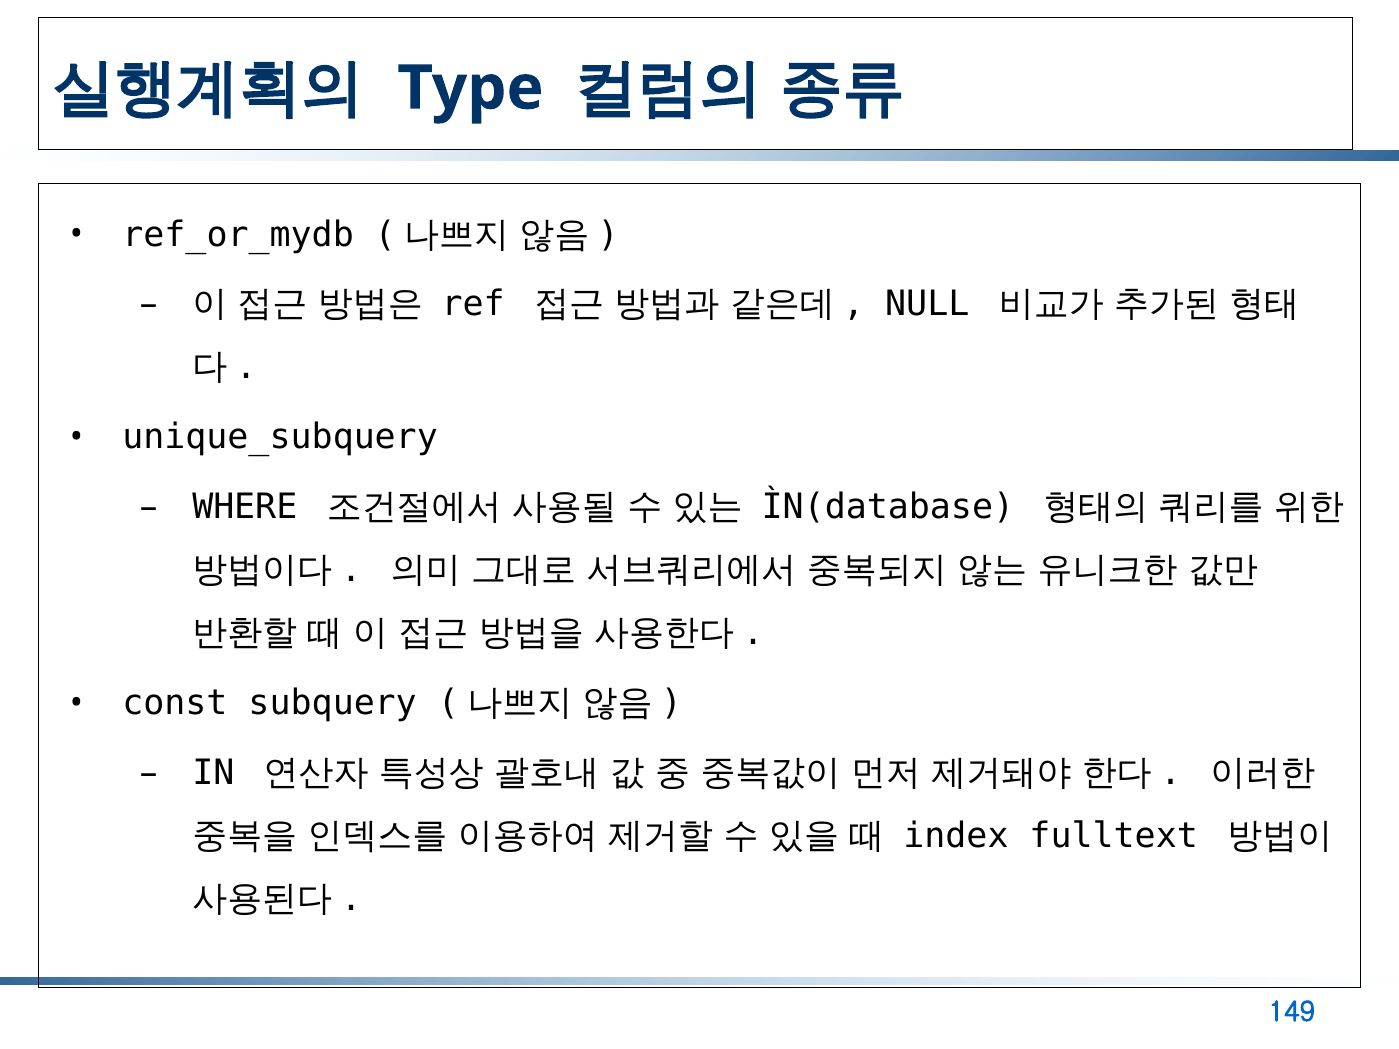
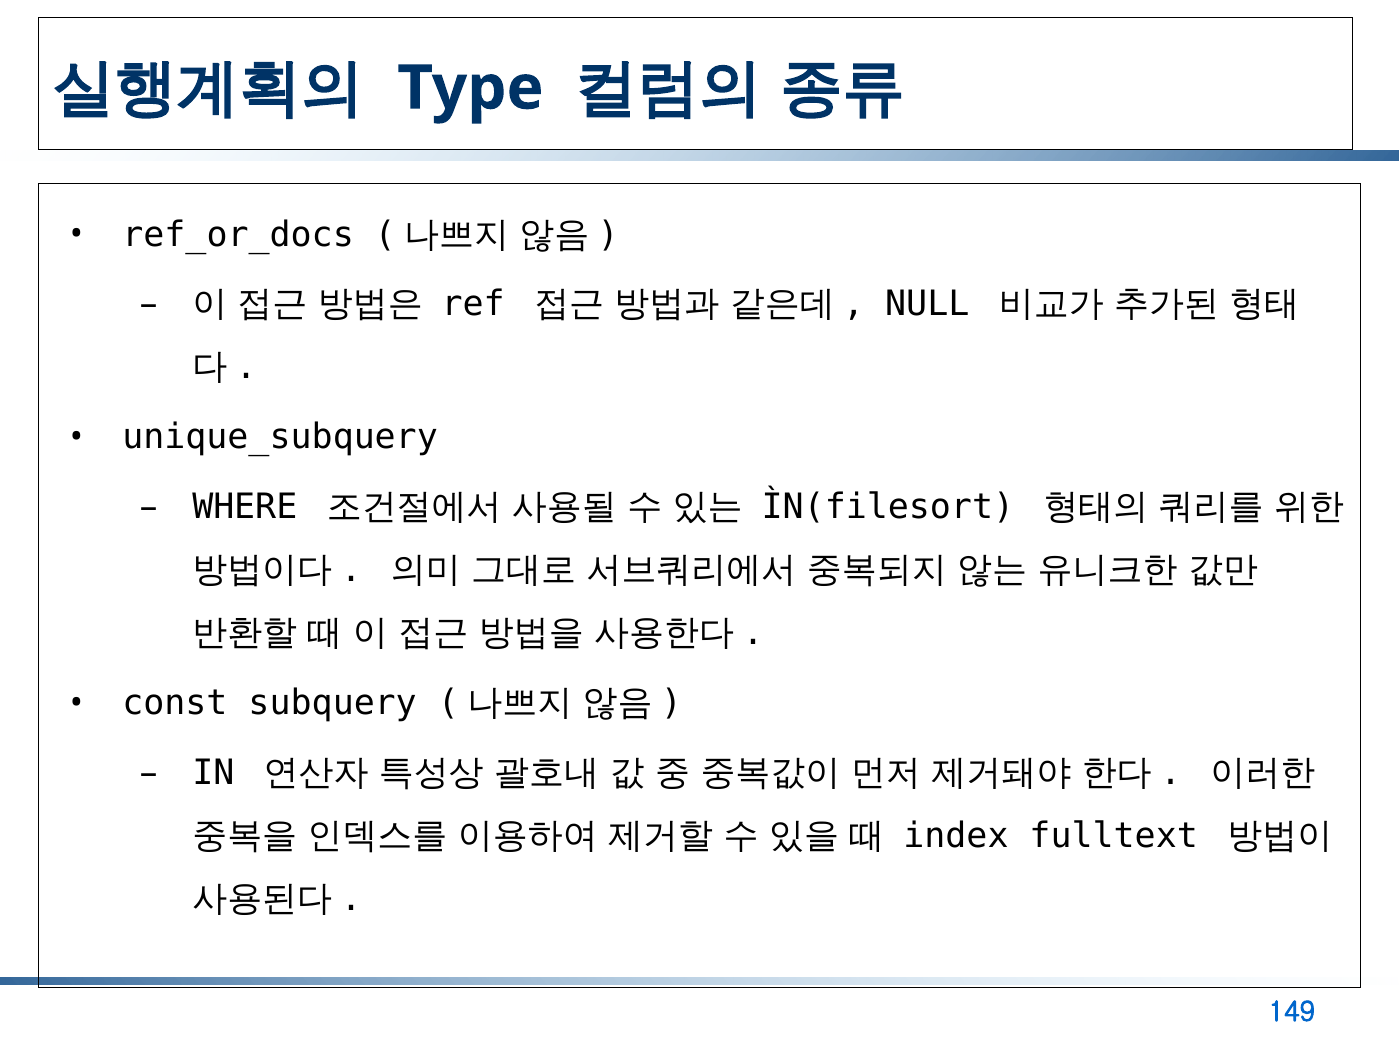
ref_or_mydb: ref_or_mydb -> ref_or_docs (238, 235)
ÌN(database: ÌN(database -> ÌN(filesort (888, 507)
